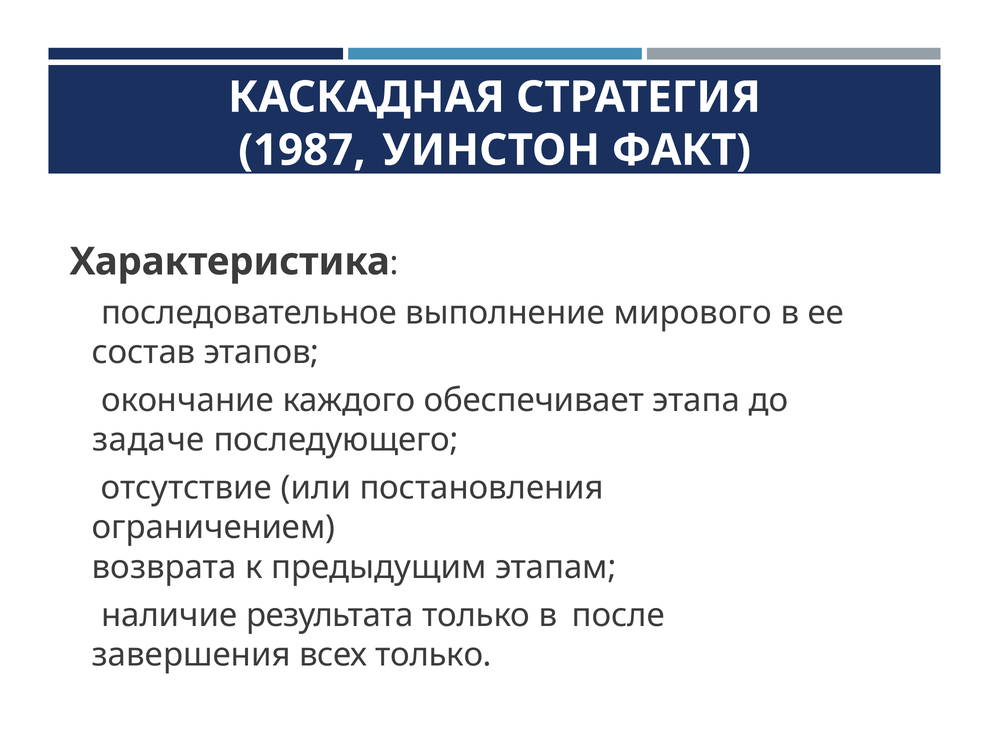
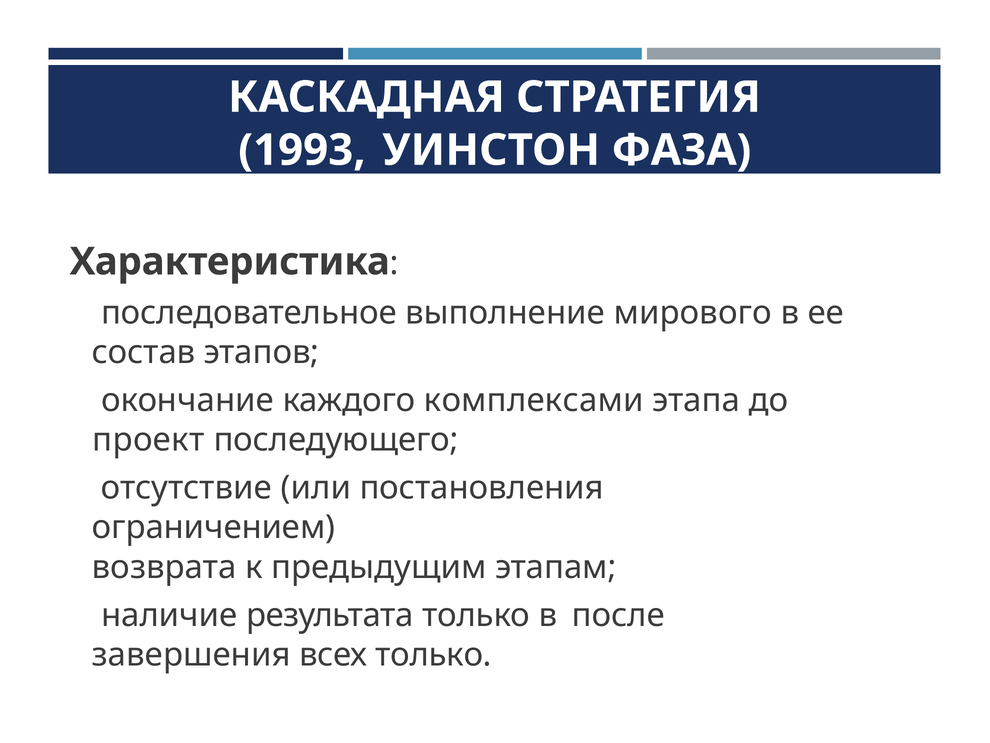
1987: 1987 -> 1993 (302, 150)
ФАКТ: ФАКТ -> ФАЗА (681, 150)
обеспечивает: обеспечивает -> комплексами (534, 400)
задаче: задаче -> проект (148, 440)
